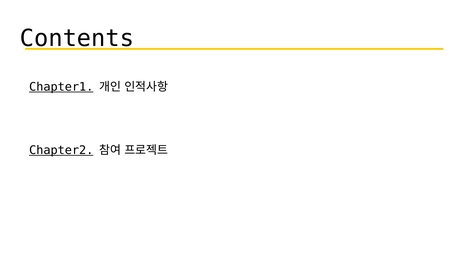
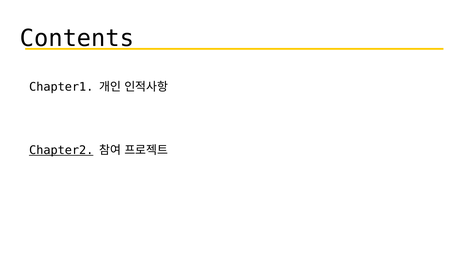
Chapter1 underline: present -> none (61, 87)
